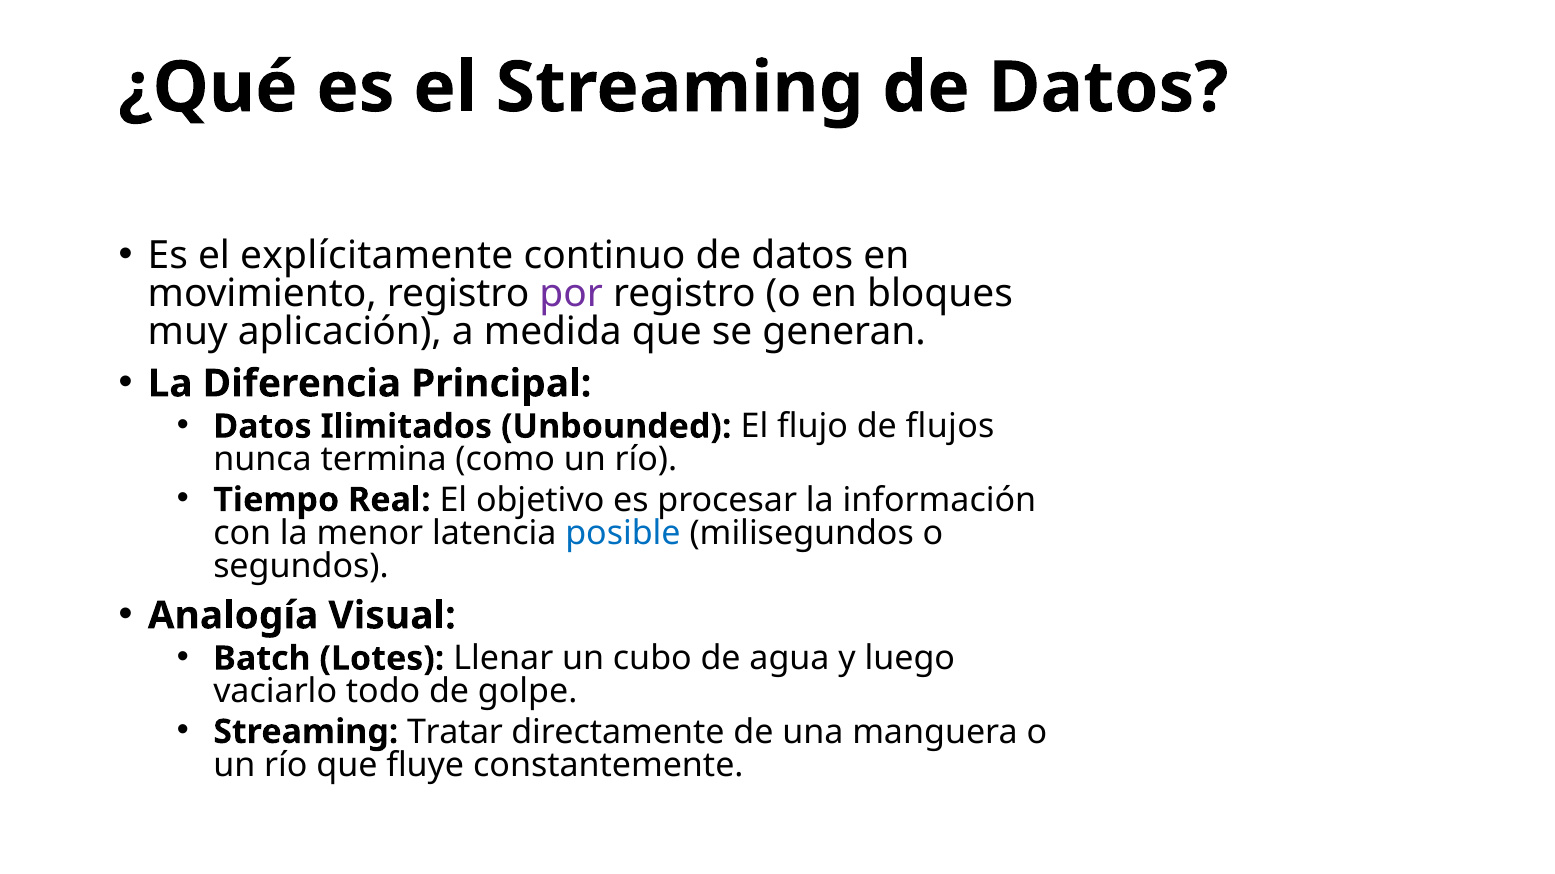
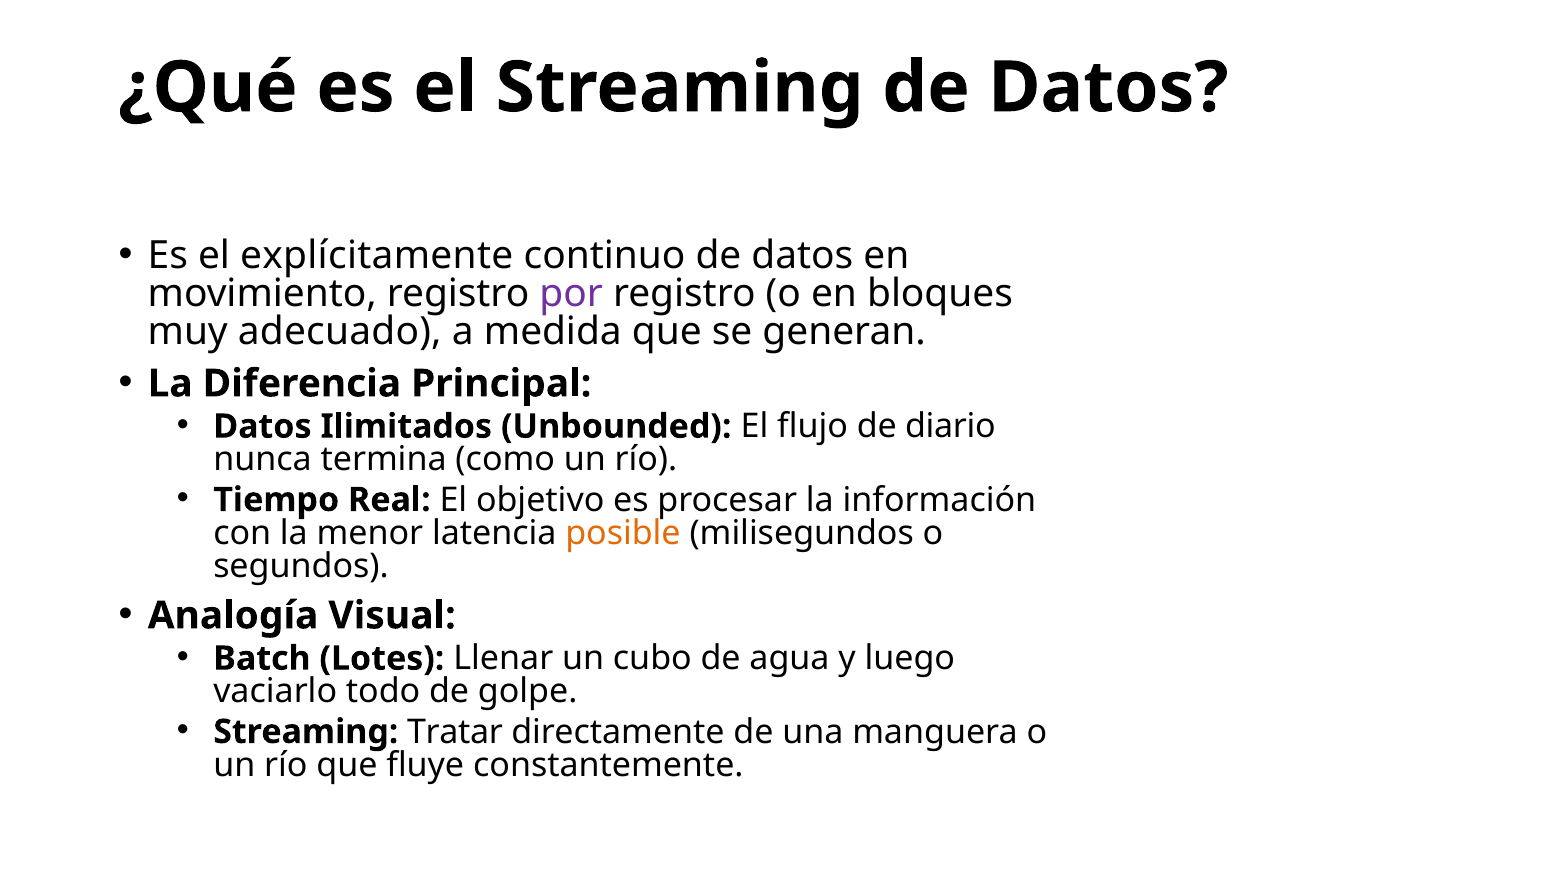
aplicación: aplicación -> adecuado (340, 332)
flujos: flujos -> diario (950, 427)
posible colour: blue -> orange (623, 533)
